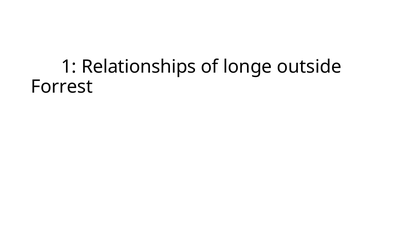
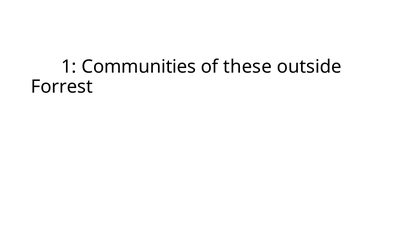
Relationships: Relationships -> Communities (139, 67)
longe: longe -> these (248, 67)
